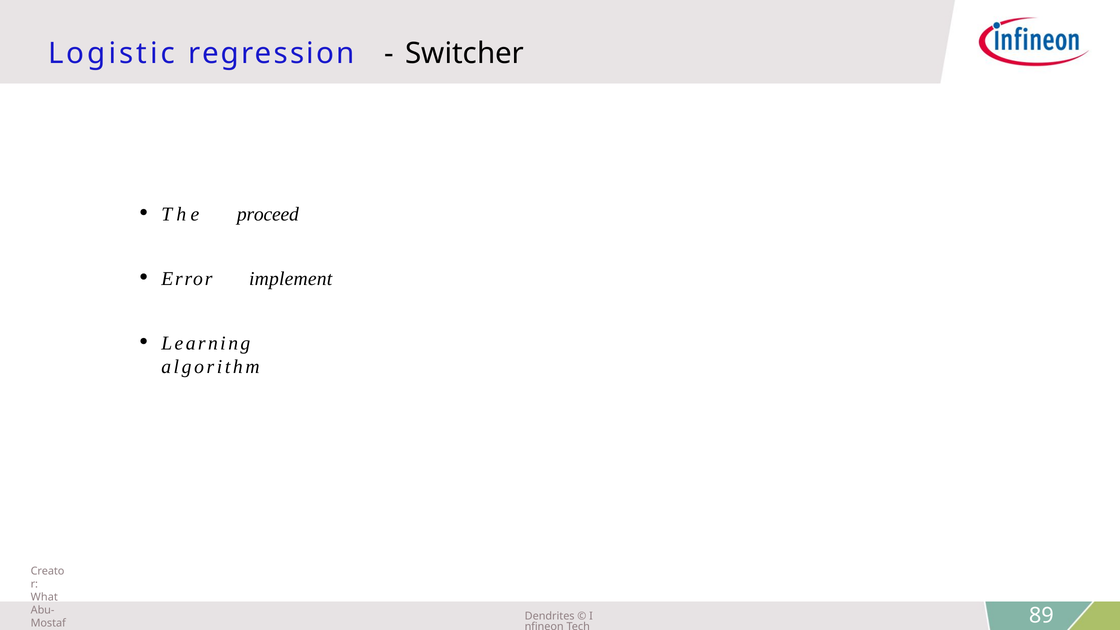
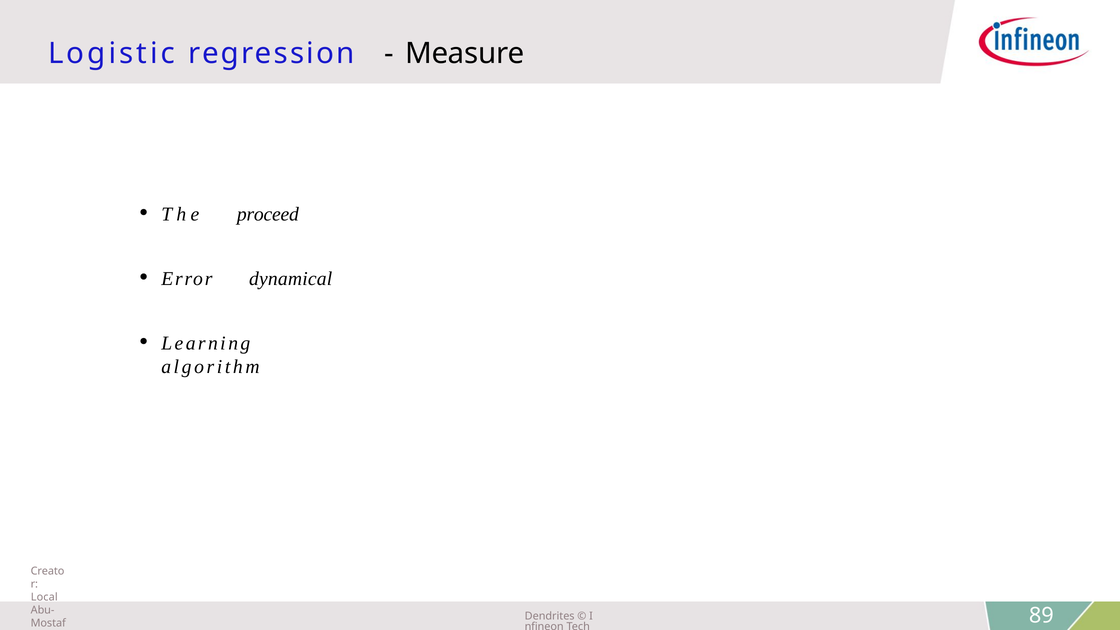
Switcher: Switcher -> Measure (465, 54)
implement: implement -> dynamical (291, 279)
What: What -> Local (44, 597)
